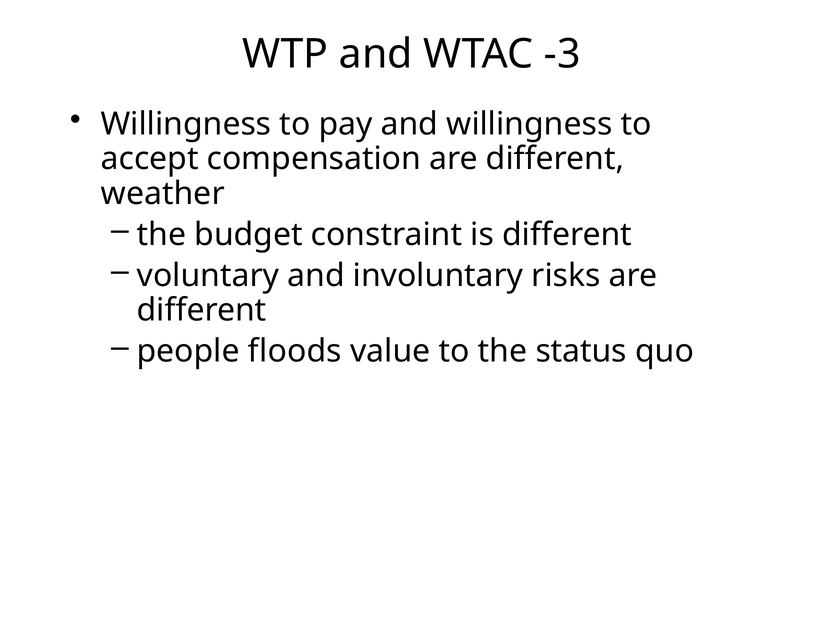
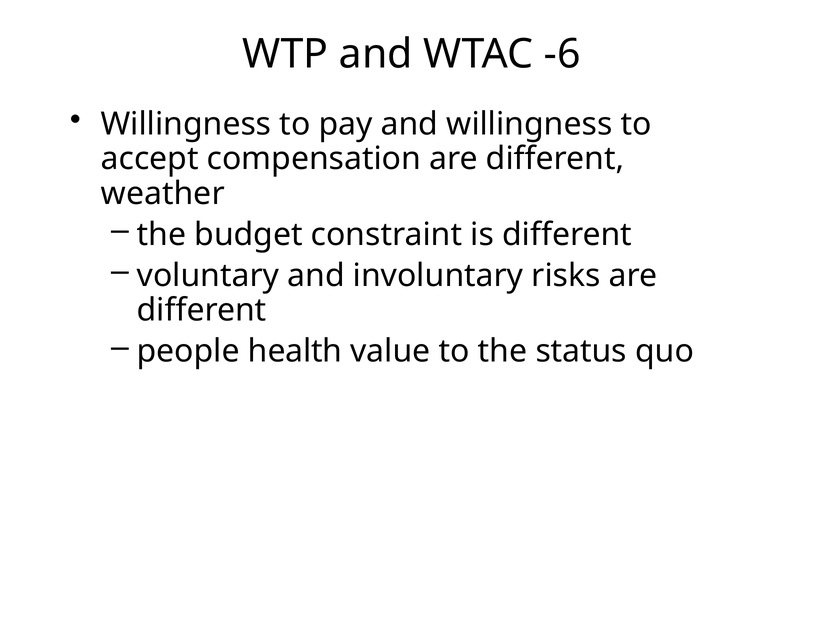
-3: -3 -> -6 (562, 54)
floods: floods -> health (295, 351)
